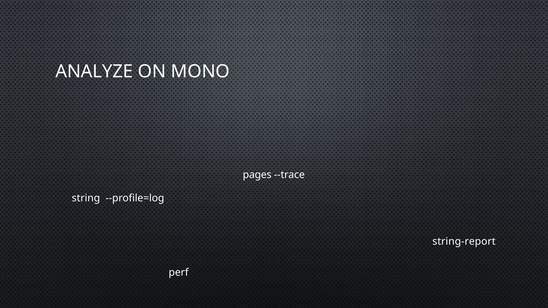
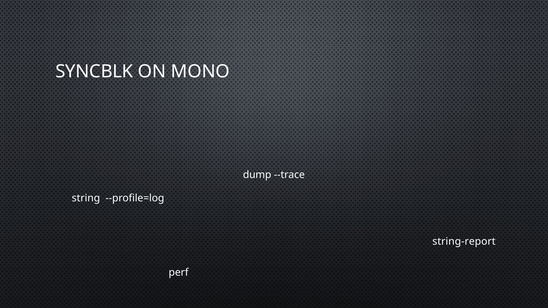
ANALYZE: ANALYZE -> SYNCBLK (94, 71)
pages: pages -> dump (257, 175)
